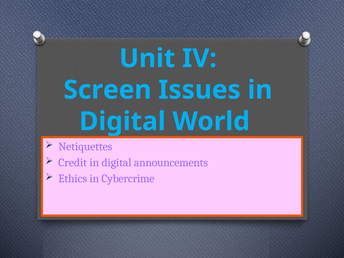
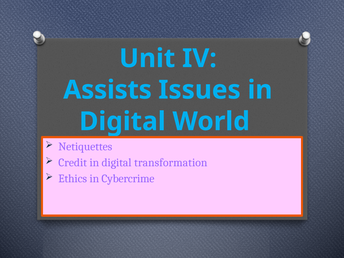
Screen: Screen -> Assists (108, 90)
announcements: announcements -> transformation (171, 163)
